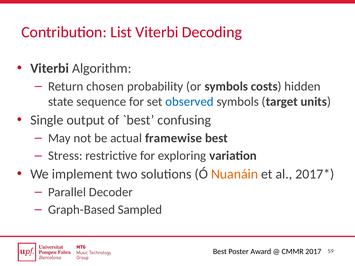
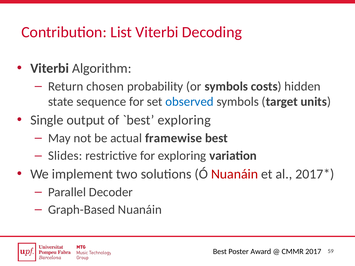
confusing: confusing -> exploring (184, 120)
Stress: Stress -> Slides (65, 156)
Nuanáin colour: orange -> red (235, 174)
Graph-Based Sampled: Sampled -> Nuanáin (140, 210)
